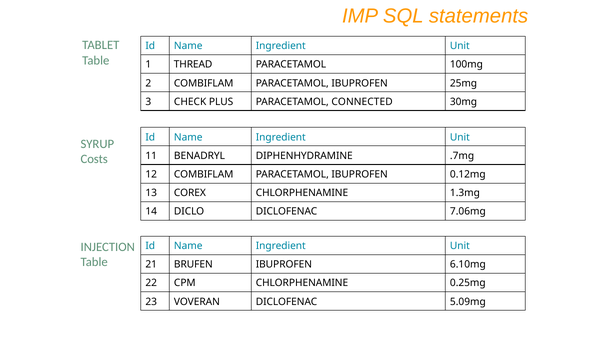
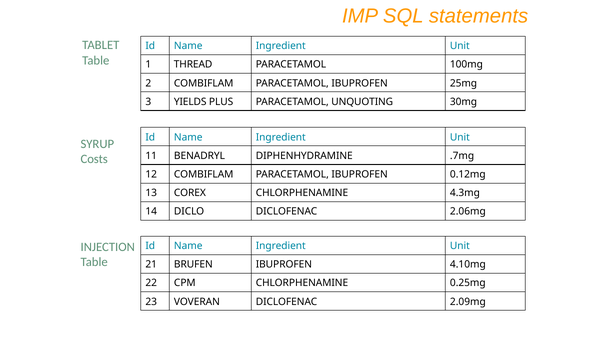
CHECK: CHECK -> YIELDS (190, 102)
CONNECTED: CONNECTED -> UNQUOTING (362, 102)
1.3mg: 1.3mg -> 4.3mg (465, 193)
7.06mg: 7.06mg -> 2.06mg (468, 211)
6.10mg: 6.10mg -> 4.10mg (468, 264)
5.09mg: 5.09mg -> 2.09mg (468, 301)
